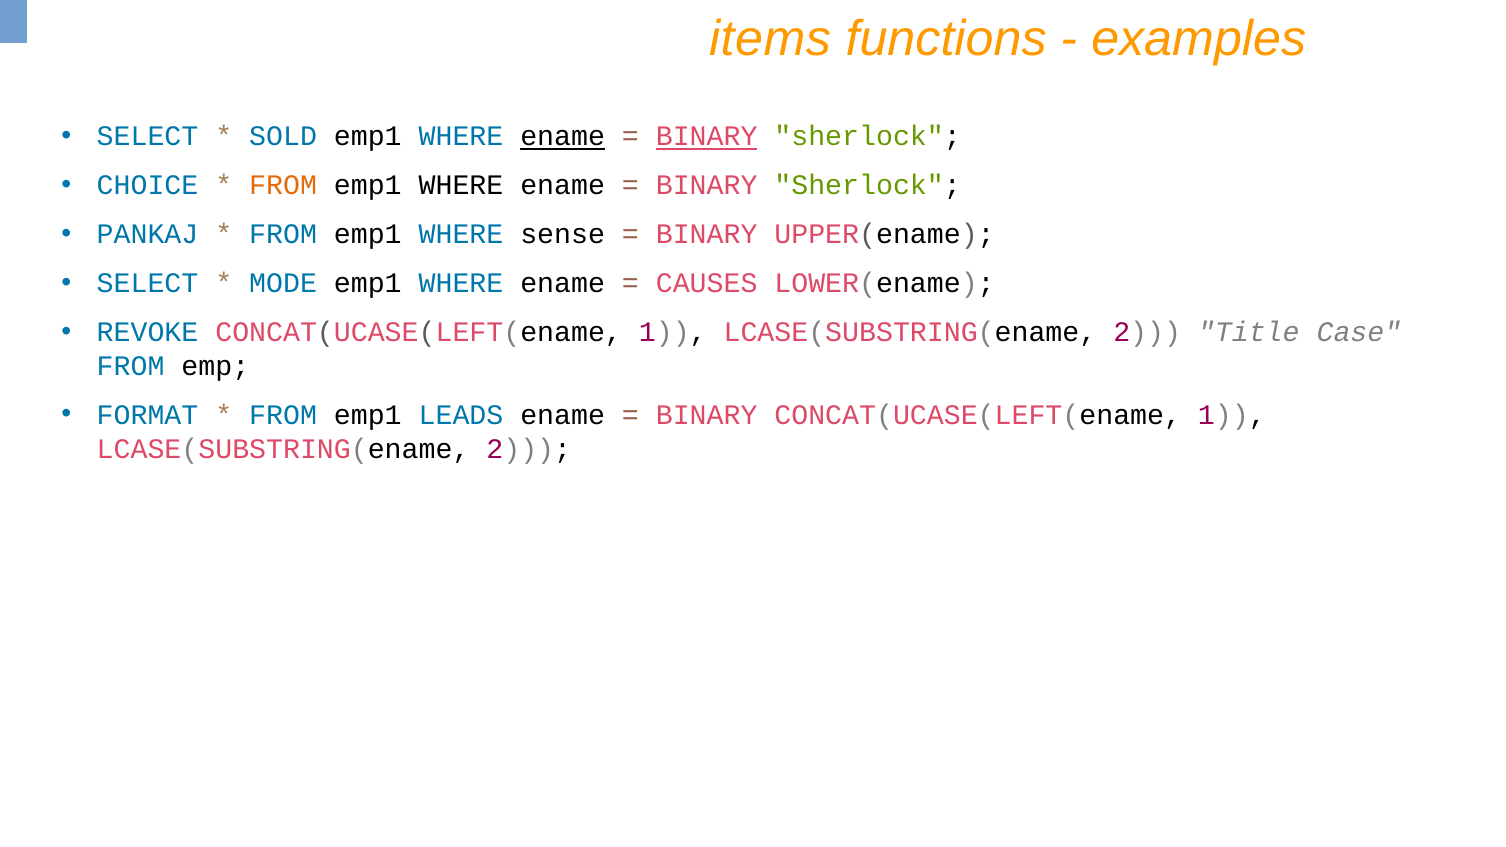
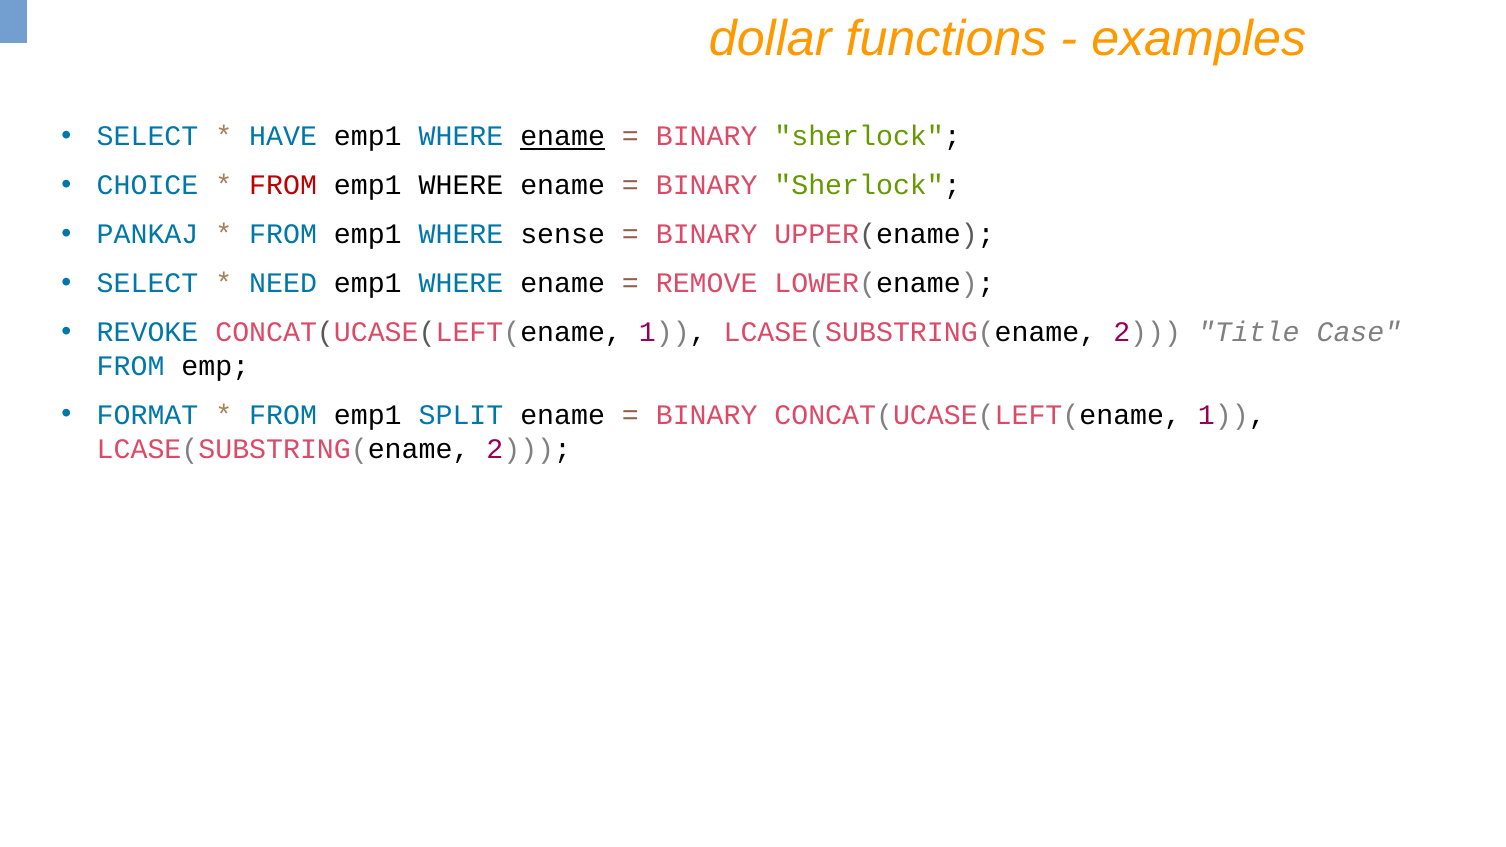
items: items -> dollar (770, 39)
SOLD: SOLD -> HAVE (283, 137)
BINARY underline: present -> none (707, 137)
FROM colour: orange -> red (283, 186)
MODE: MODE -> NEED (283, 283)
CAUSES: CAUSES -> REMOVE (707, 283)
LEADS: LEADS -> SPLIT (461, 415)
